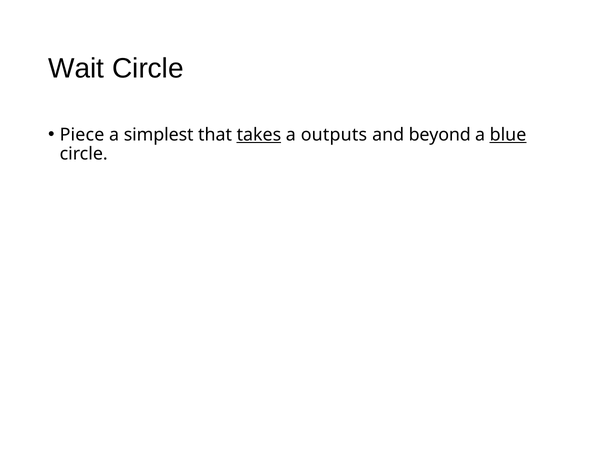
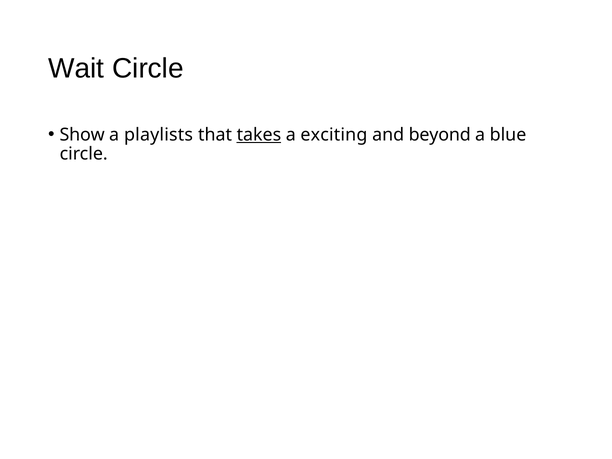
Piece: Piece -> Show (82, 135)
simplest: simplest -> playlists (159, 135)
outputs: outputs -> exciting (334, 135)
blue underline: present -> none (508, 135)
